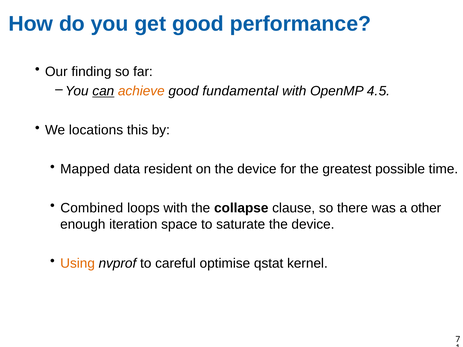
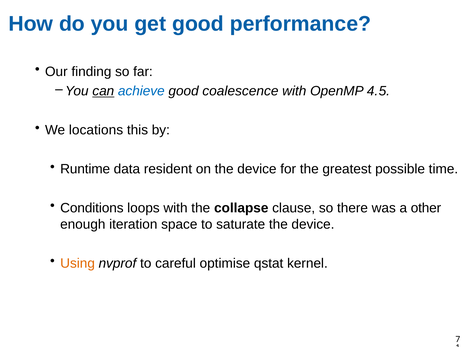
achieve colour: orange -> blue (141, 91)
fundamental: fundamental -> coalescence (240, 91)
Mapped: Mapped -> Runtime (85, 169)
Combined: Combined -> Conditions (92, 208)
